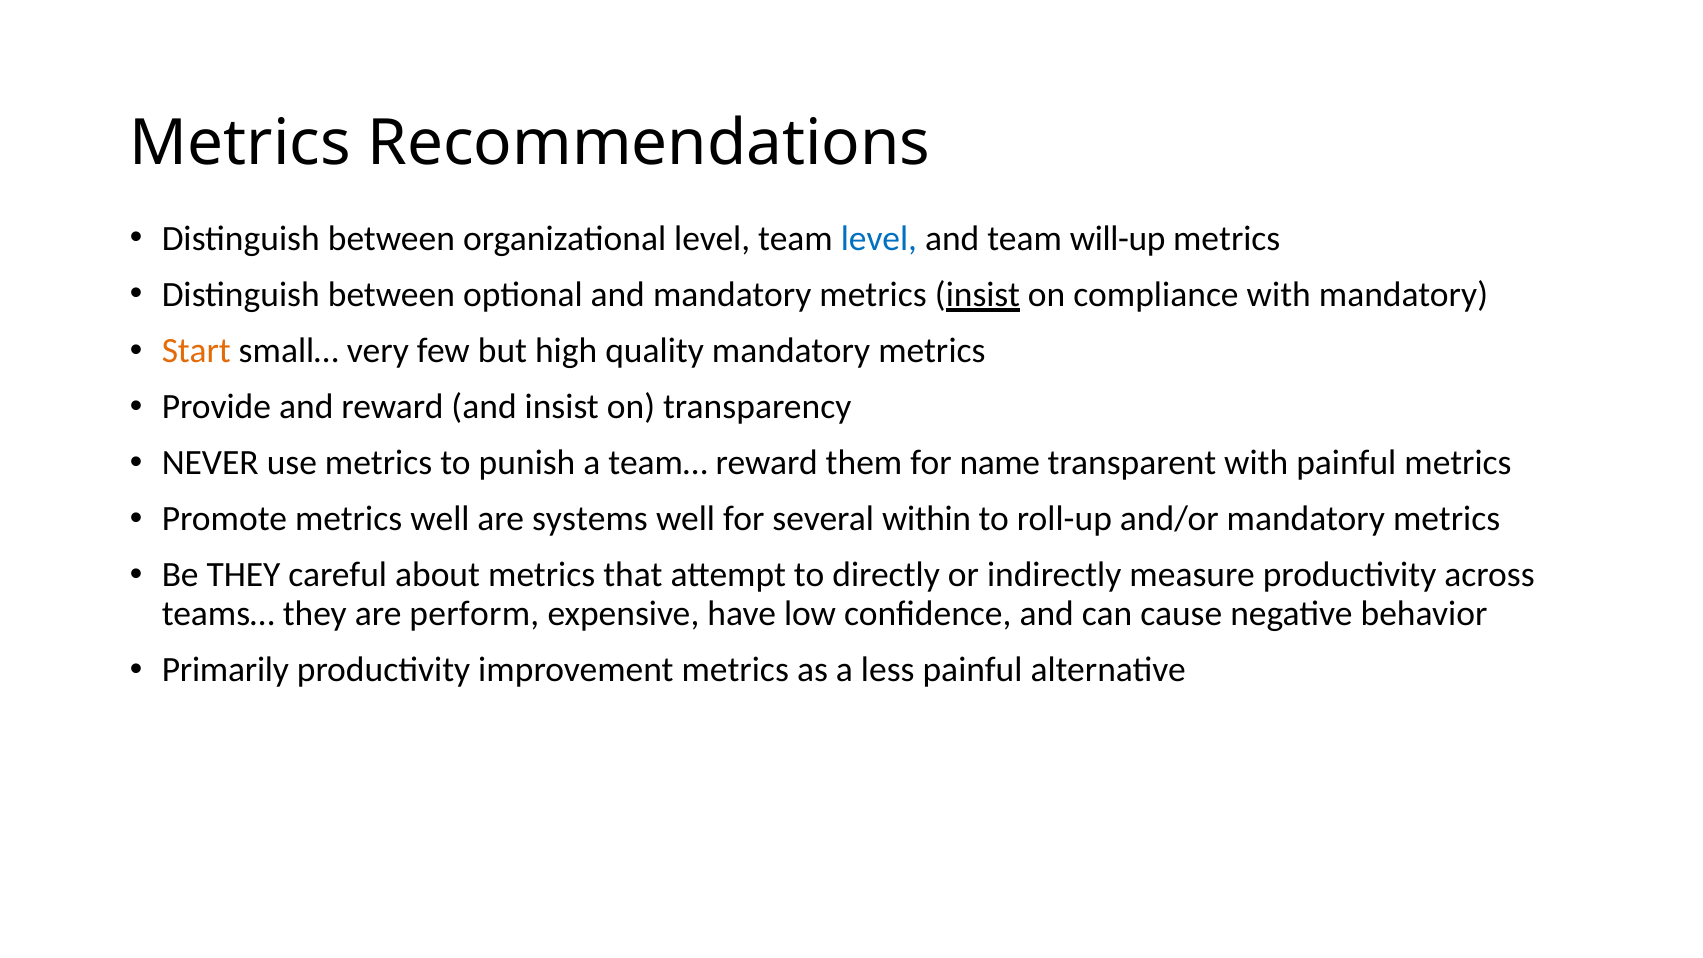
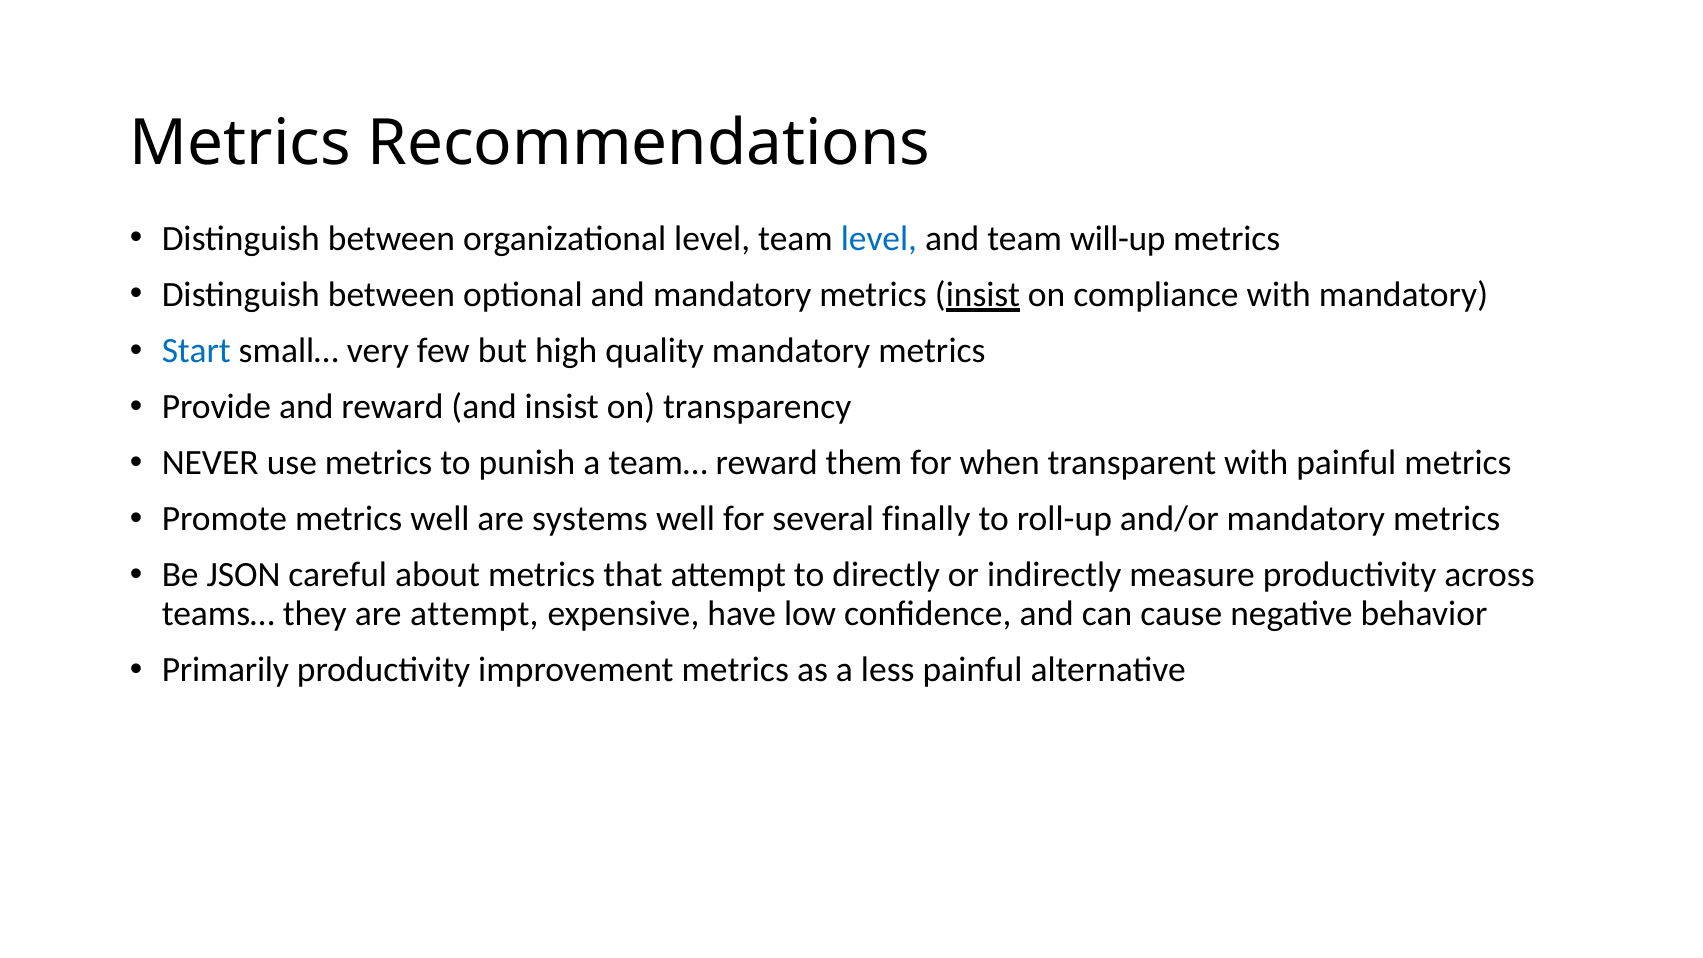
Start colour: orange -> blue (196, 351)
name: name -> when (1000, 463)
within: within -> finally (926, 519)
Be THEY: THEY -> JSON (244, 575)
are perform: perform -> attempt (474, 614)
